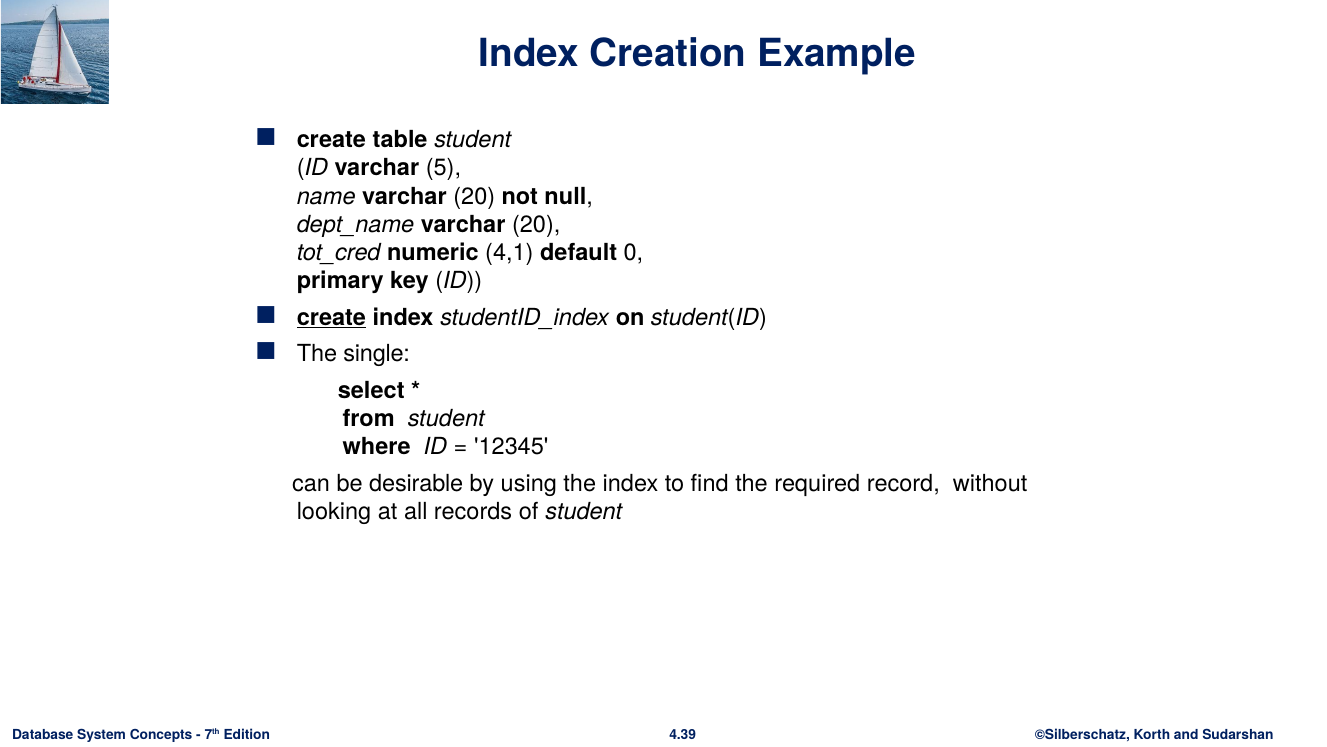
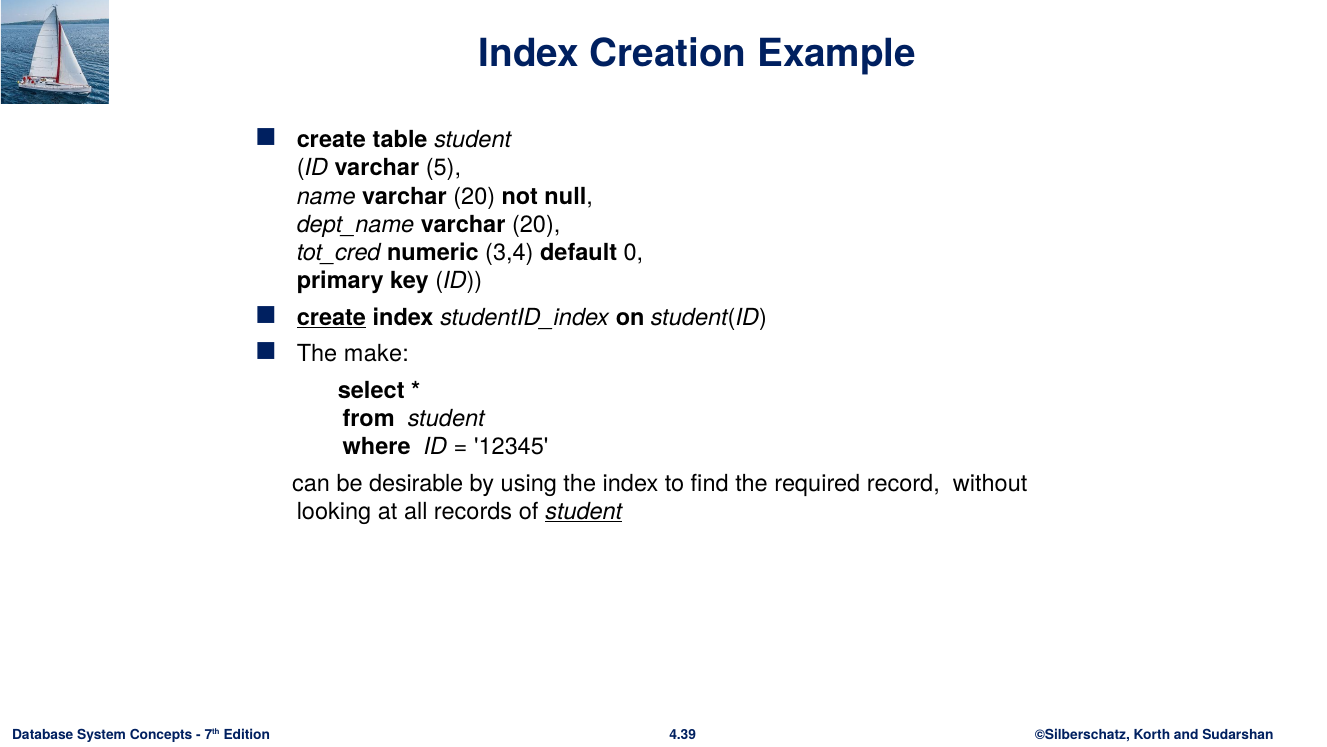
4,1: 4,1 -> 3,4 (509, 253)
single: single -> make (376, 354)
student underline: none -> present (584, 511)
